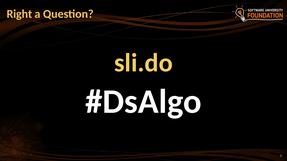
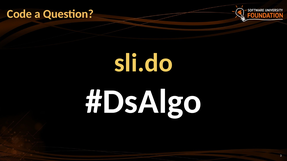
Right: Right -> Code (19, 14)
